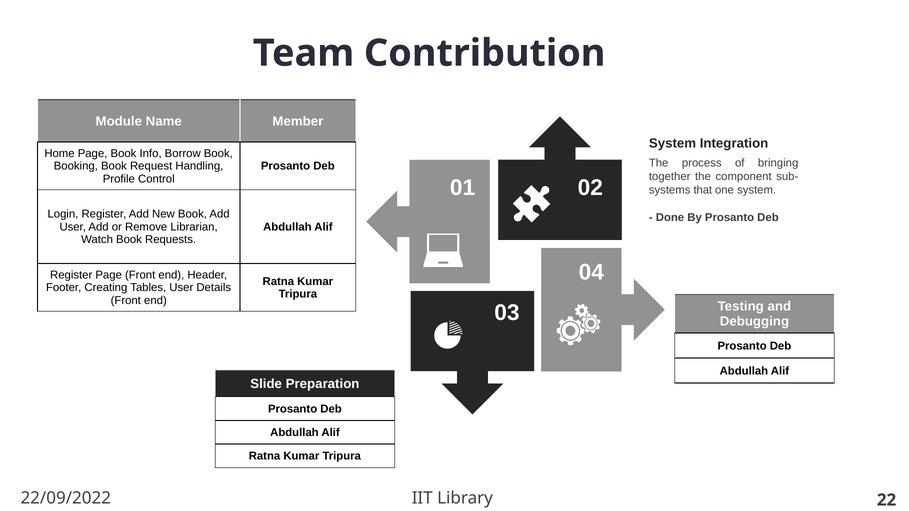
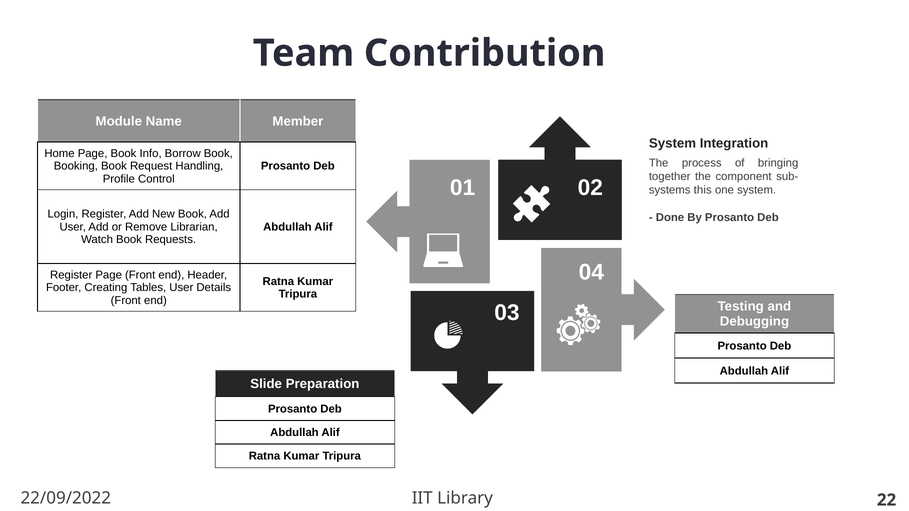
that: that -> this (703, 190)
